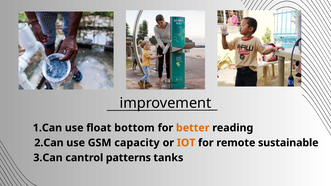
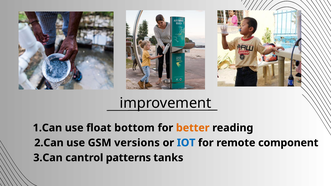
capacity: capacity -> versions (137, 143)
IOT colour: orange -> blue (186, 143)
sustainable: sustainable -> component (288, 143)
